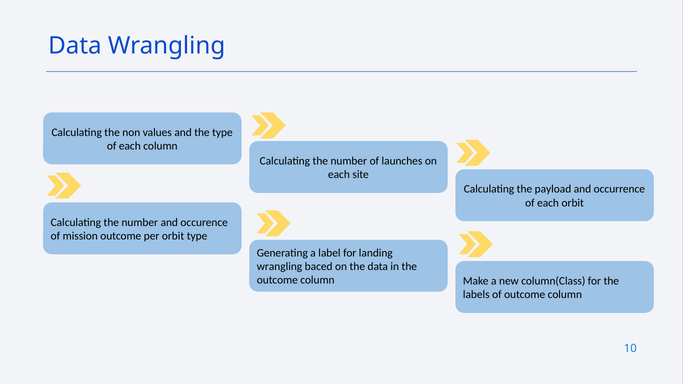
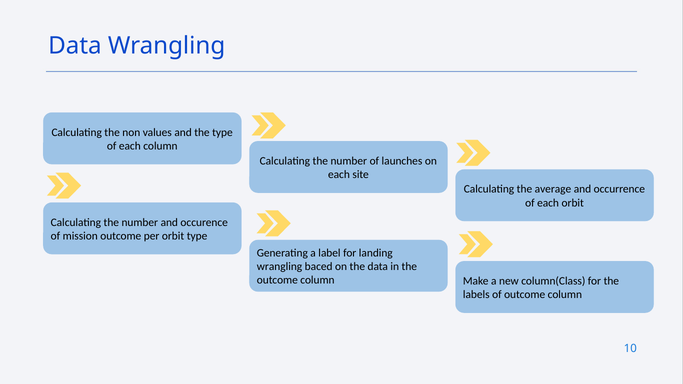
payload: payload -> average (553, 189)
